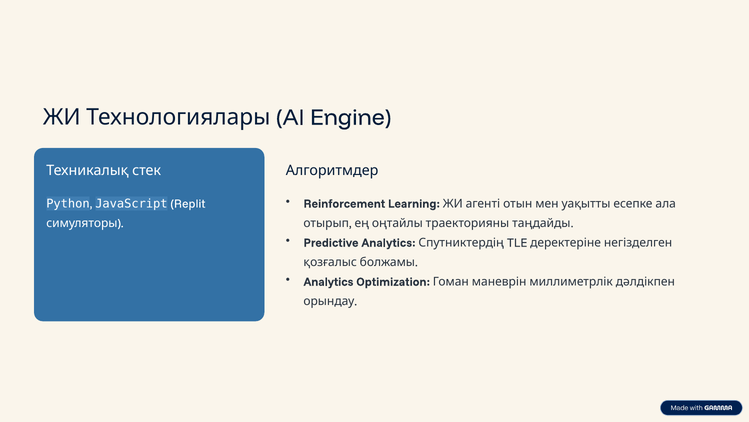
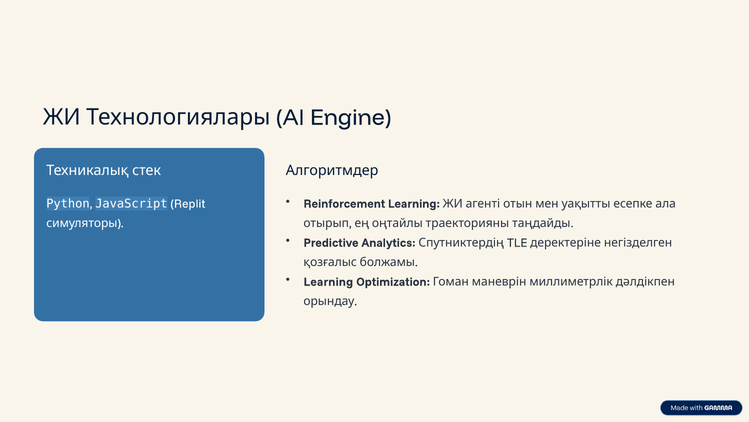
Analytics: Analytics -> Learning (328, 281)
